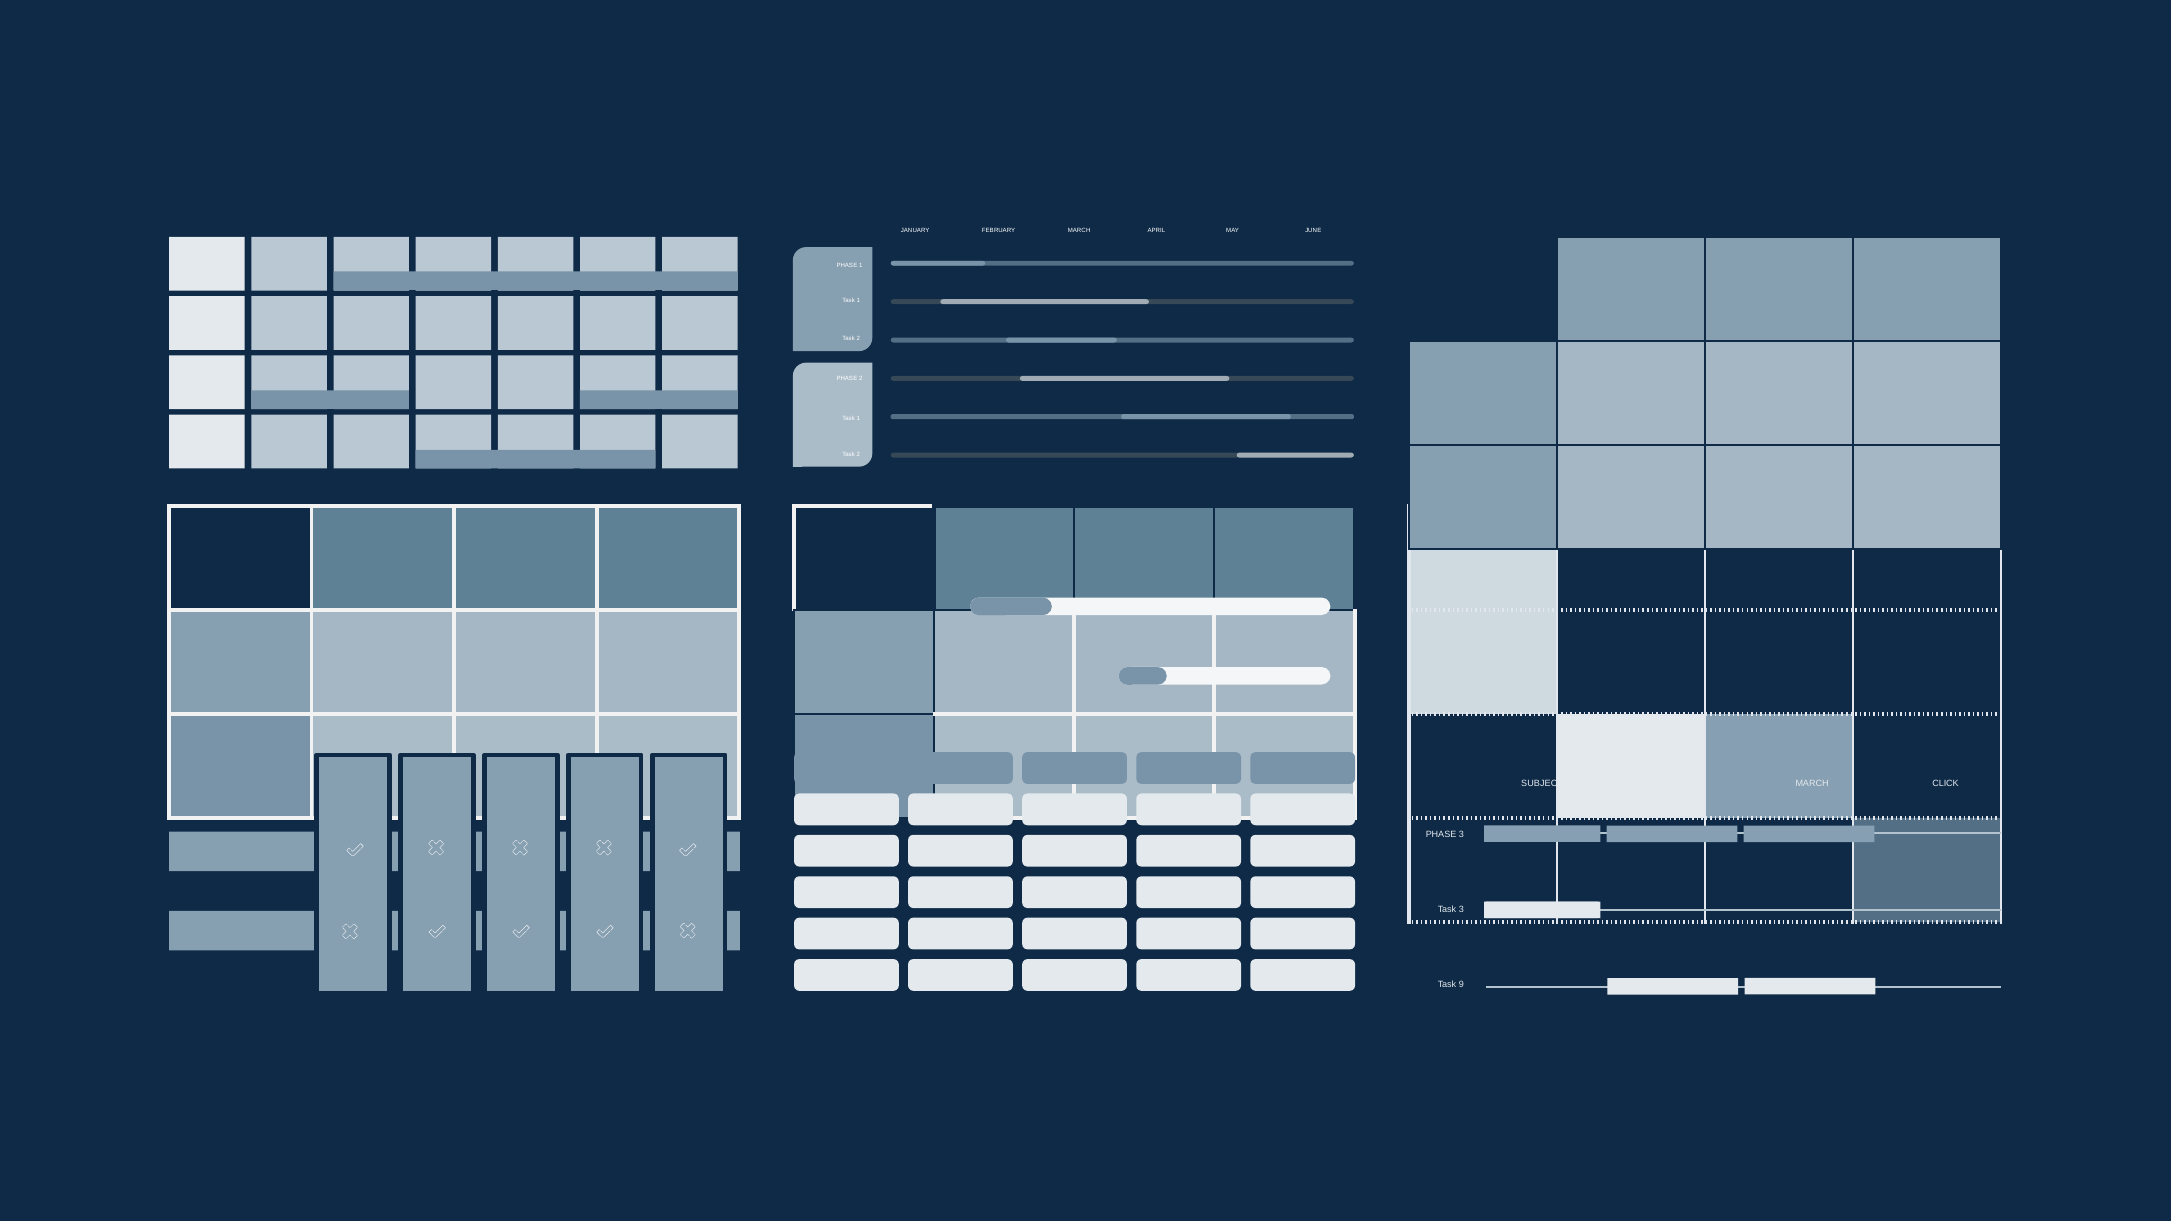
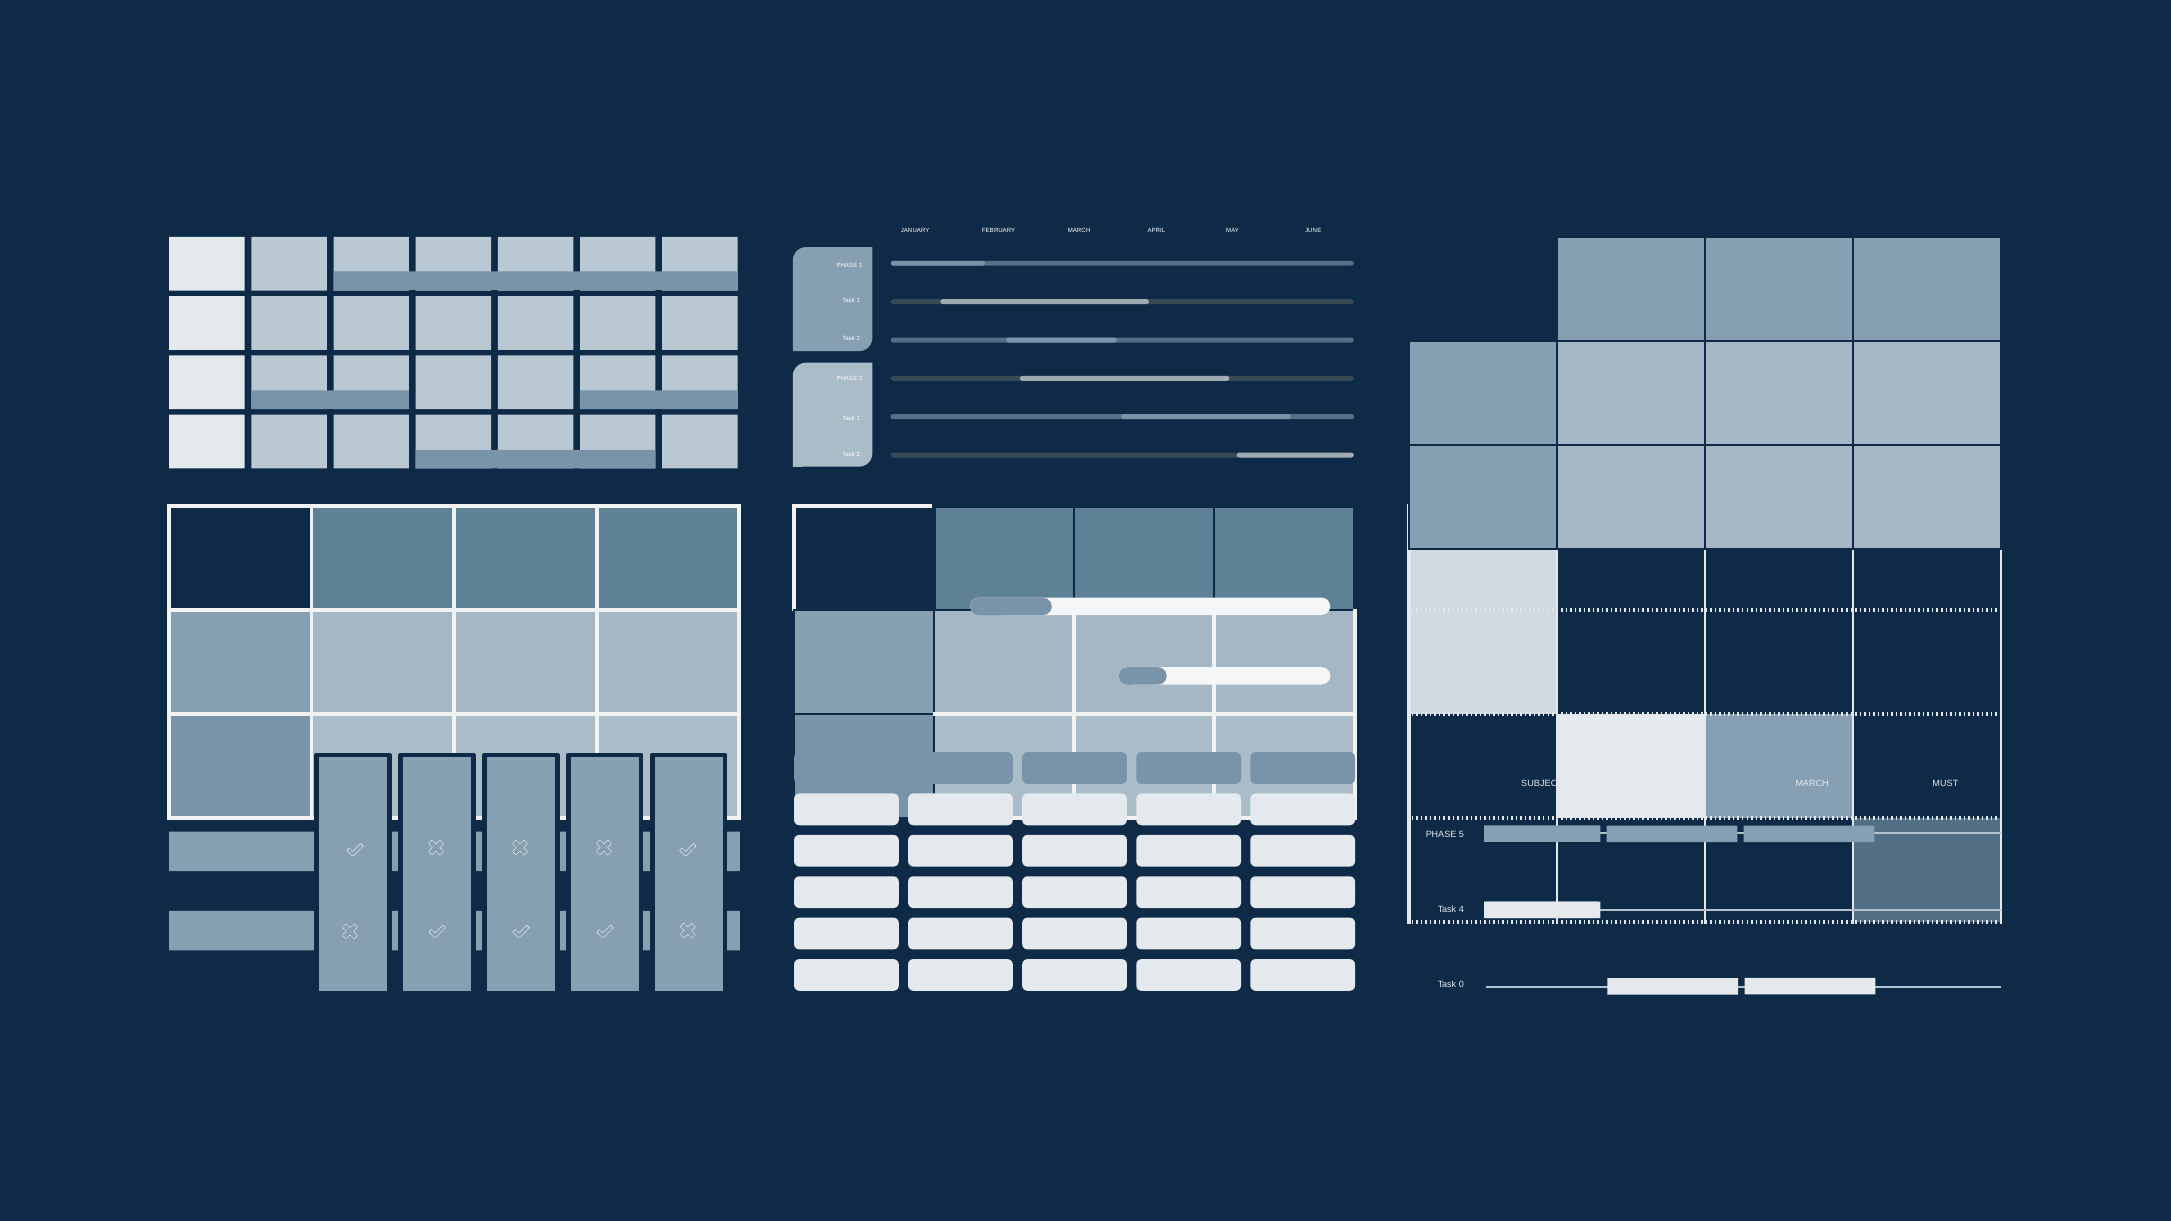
CLICK: CLICK -> MUST (1945, 784)
PHASE 3: 3 -> 5 (1461, 834)
Task 3: 3 -> 4 (1461, 909)
9: 9 -> 0 (1461, 984)
